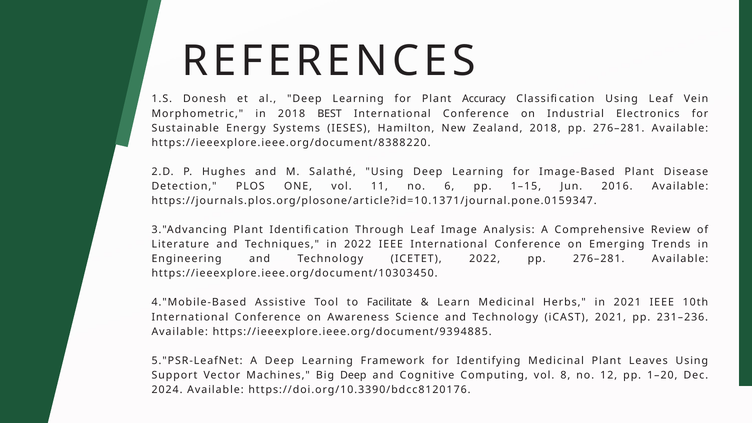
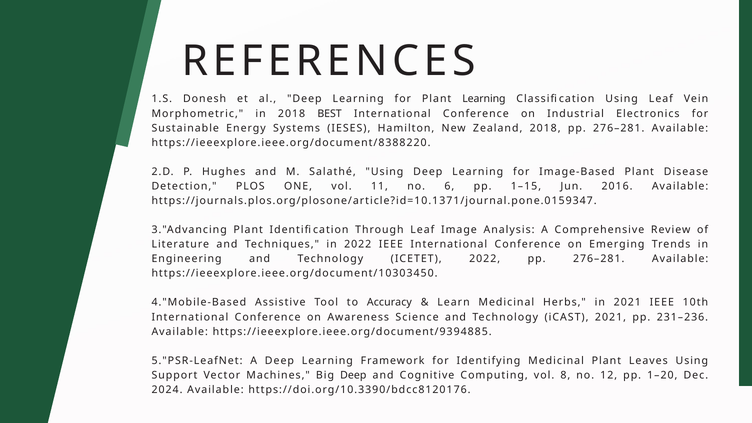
Plant Accuracy: Accuracy -> Learning (484, 99)
Facilitate: Facilitate -> Accuracy (389, 302)
